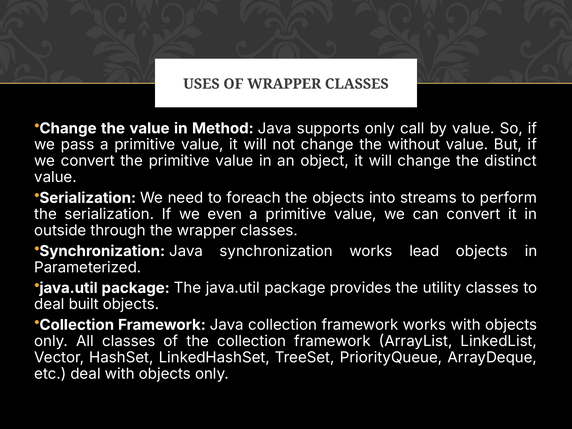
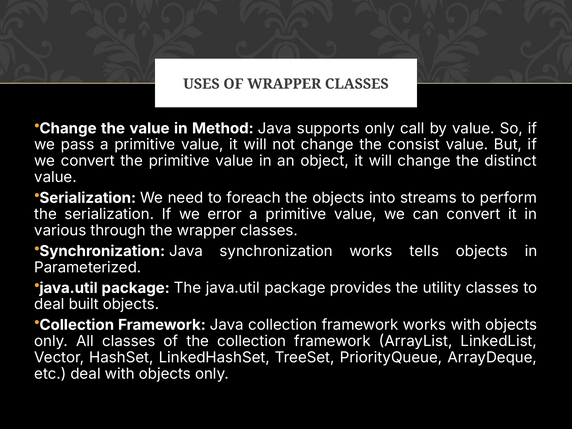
without: without -> consist (414, 145)
even: even -> error (225, 214)
outside: outside -> various (60, 230)
lead: lead -> tells (424, 251)
